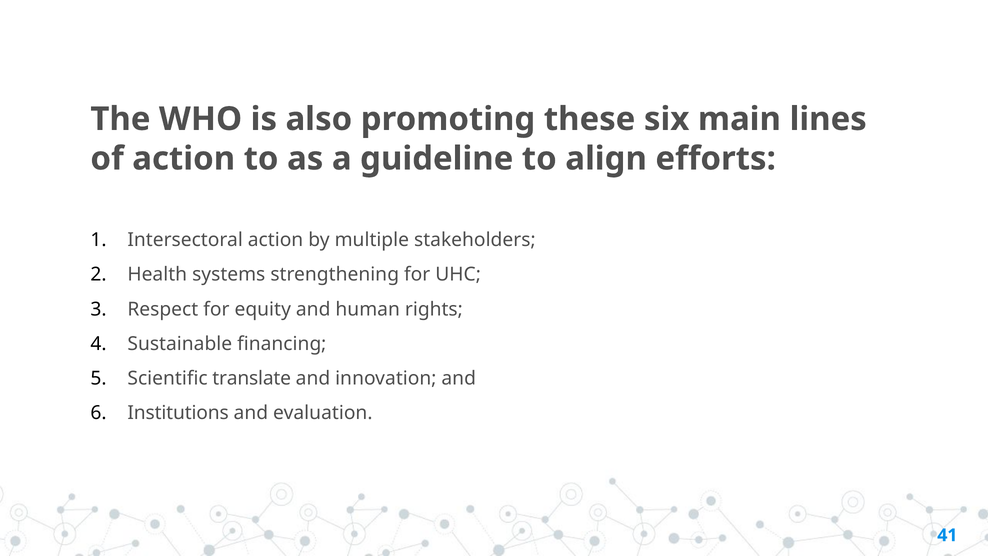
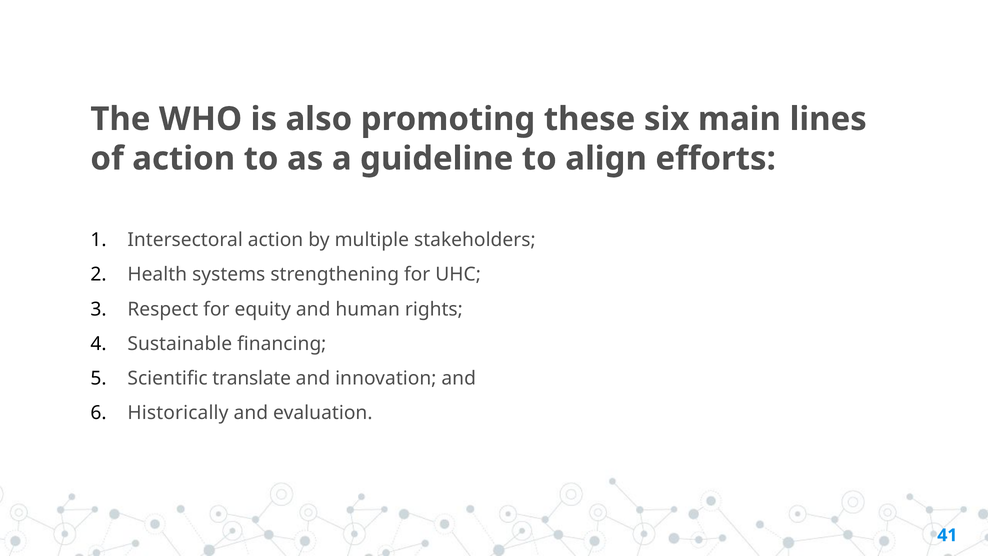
Institutions: Institutions -> Historically (178, 413)
